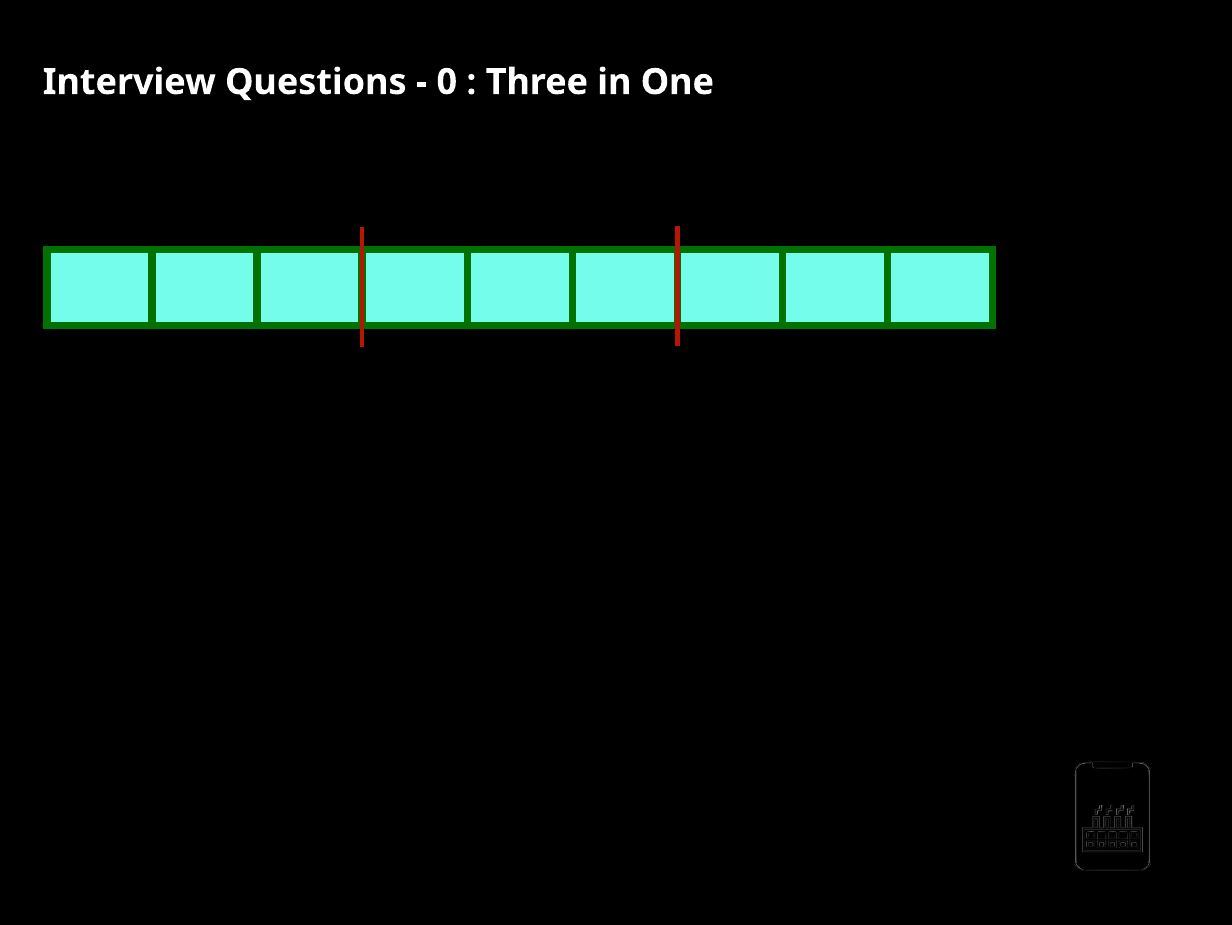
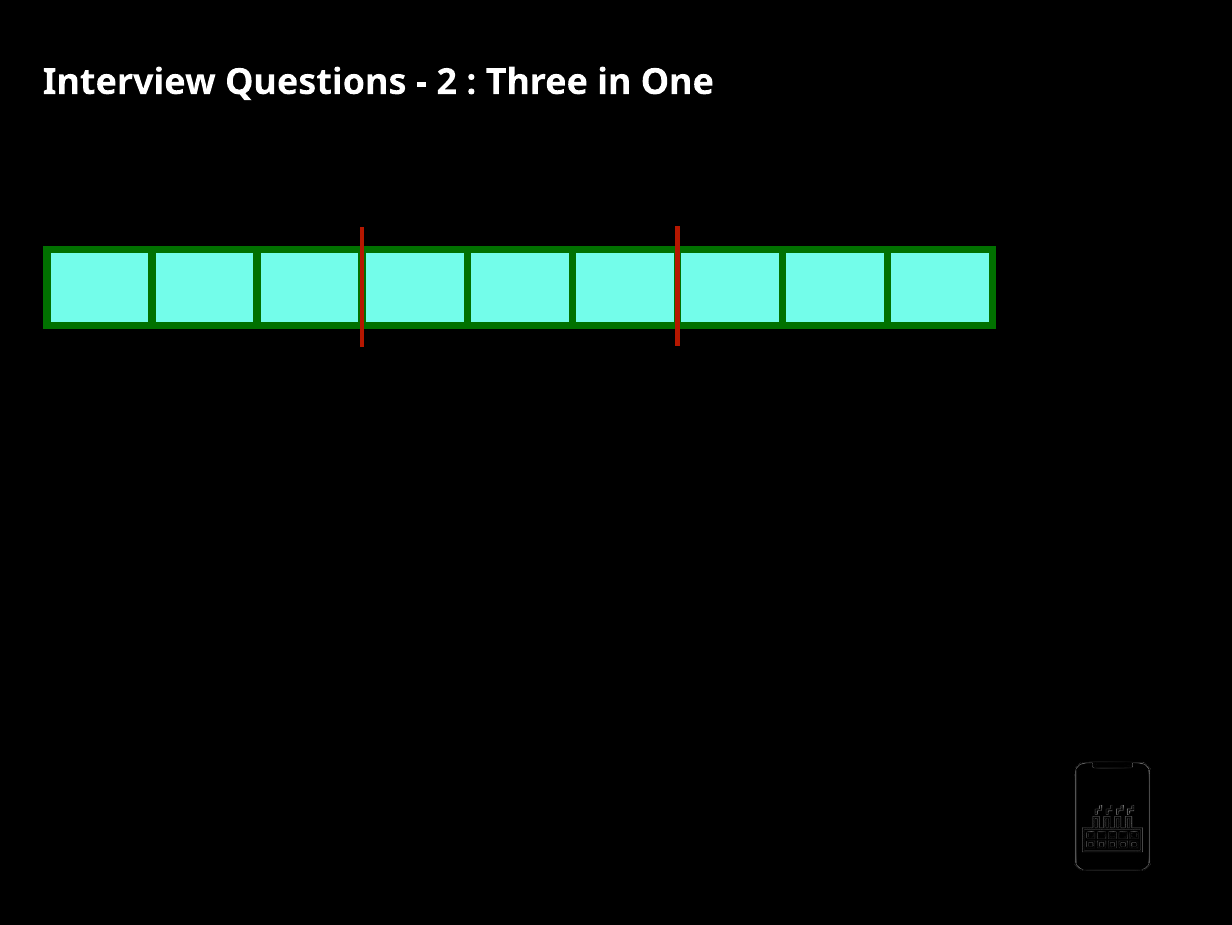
0: 0 -> 2 (447, 82)
